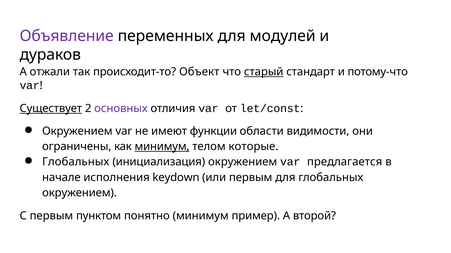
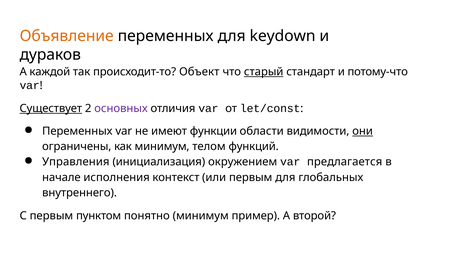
Объявление colour: purple -> orange (67, 36)
модулей: модулей -> keydown (283, 36)
отжали: отжали -> каждой (50, 72)
Окружением: Окружением -> Переменных (77, 132)
они underline: none -> present (363, 132)
минимум underline: present -> none (162, 147)
которые: которые -> функций (254, 147)
Глобальных: Глобальных -> Управления (76, 162)
keydown: keydown -> контекст (176, 178)
окружением: окружением -> внутреннего (79, 193)
